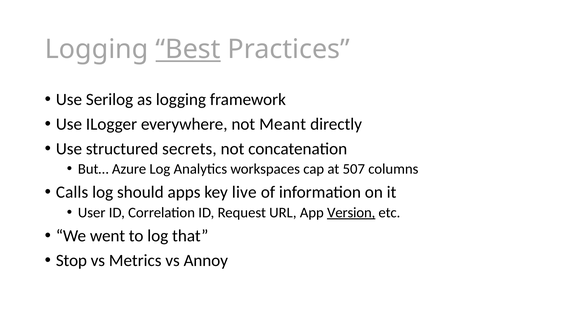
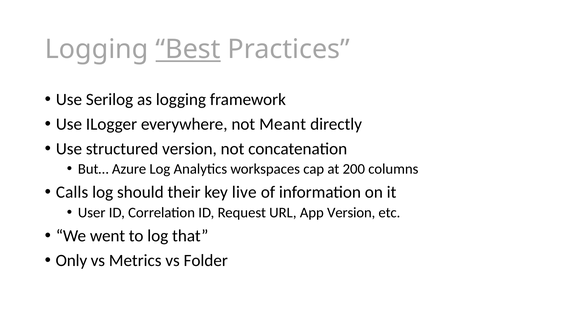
structured secrets: secrets -> version (189, 149)
507: 507 -> 200 (354, 169)
apps: apps -> their (184, 192)
Version underline: present -> none (351, 212)
Stop: Stop -> Only (71, 260)
Annoy: Annoy -> Folder (206, 260)
